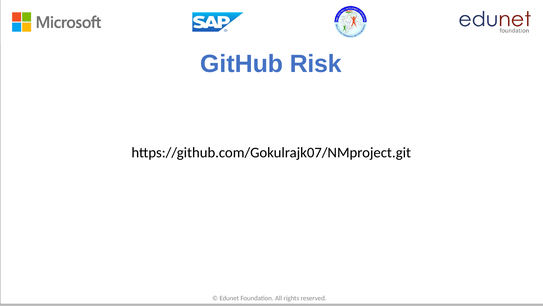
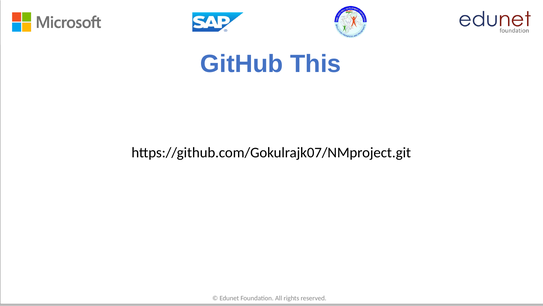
Risk: Risk -> This (316, 64)
